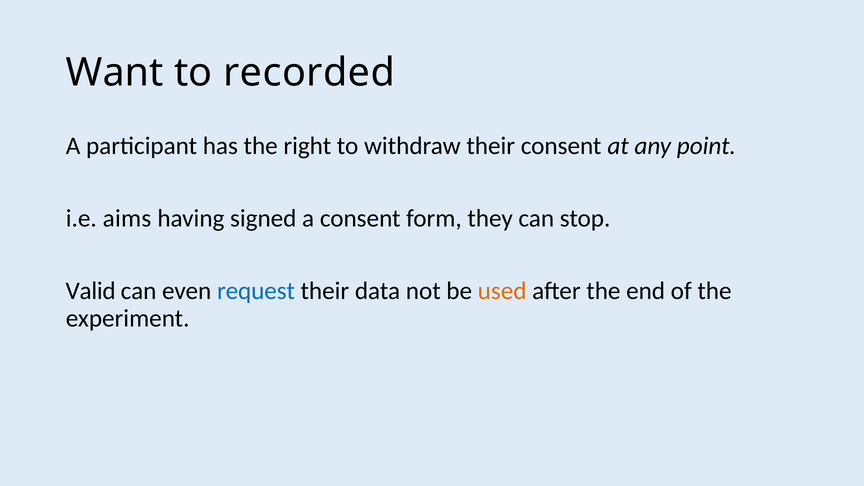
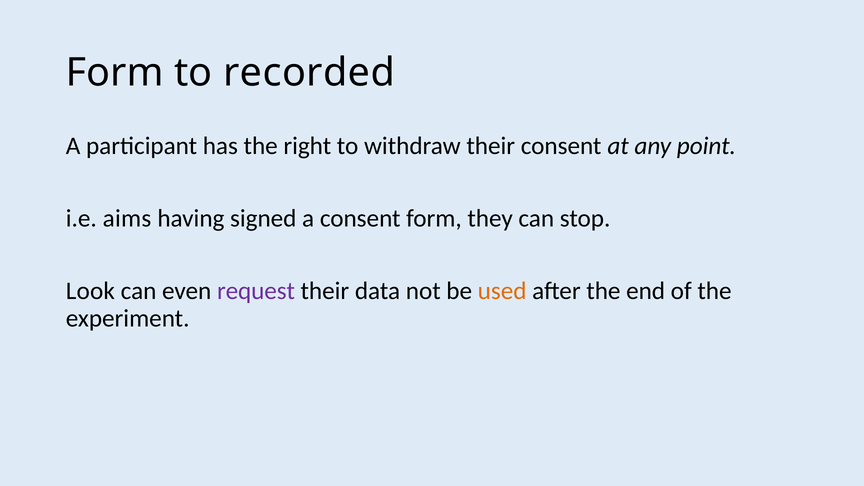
Want: Want -> Form (115, 73)
Valid: Valid -> Look (90, 291)
request colour: blue -> purple (256, 291)
